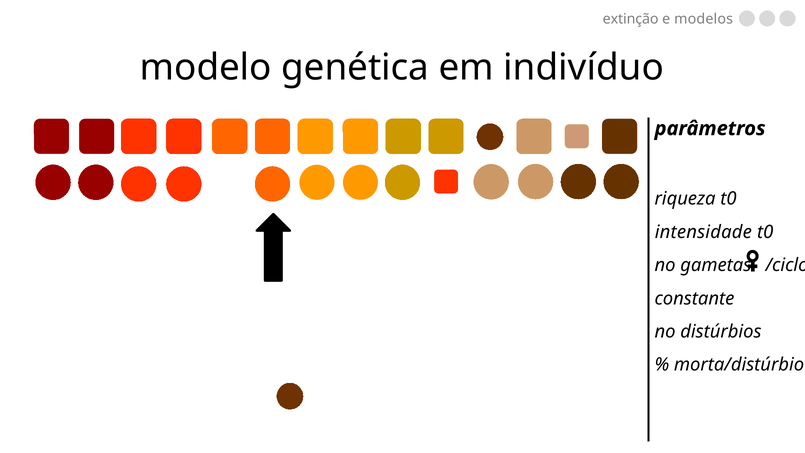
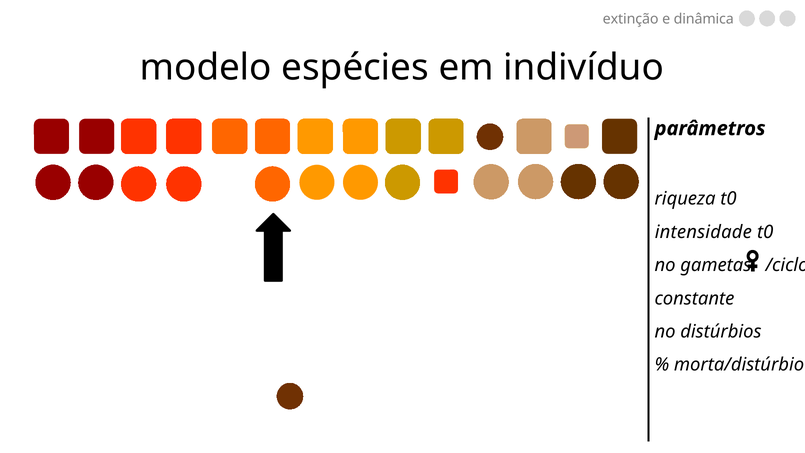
modelos: modelos -> dinâmica (704, 19)
genética: genética -> espécies (355, 68)
